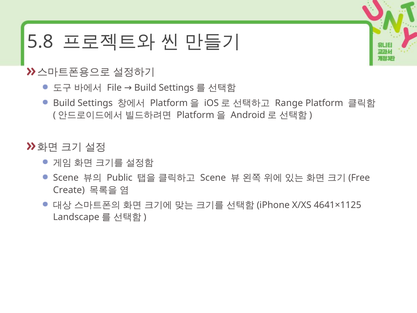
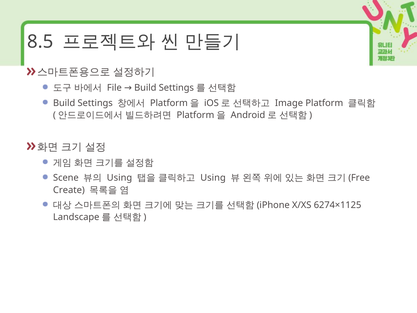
5.8: 5.8 -> 8.5 (40, 42)
Range: Range -> Image (289, 103)
Public: Public -> Using (119, 178)
Scene: Scene -> Using (213, 178)
4641×1125: 4641×1125 -> 6274×1125 (338, 205)
